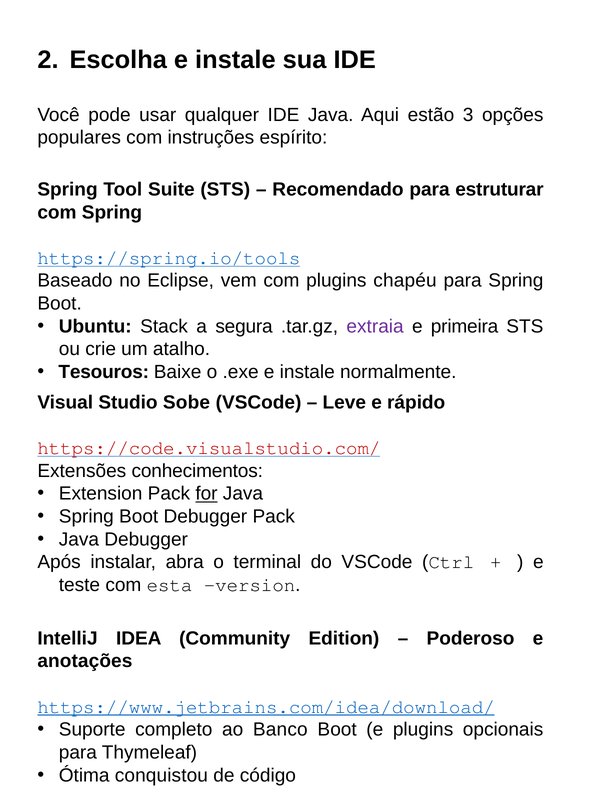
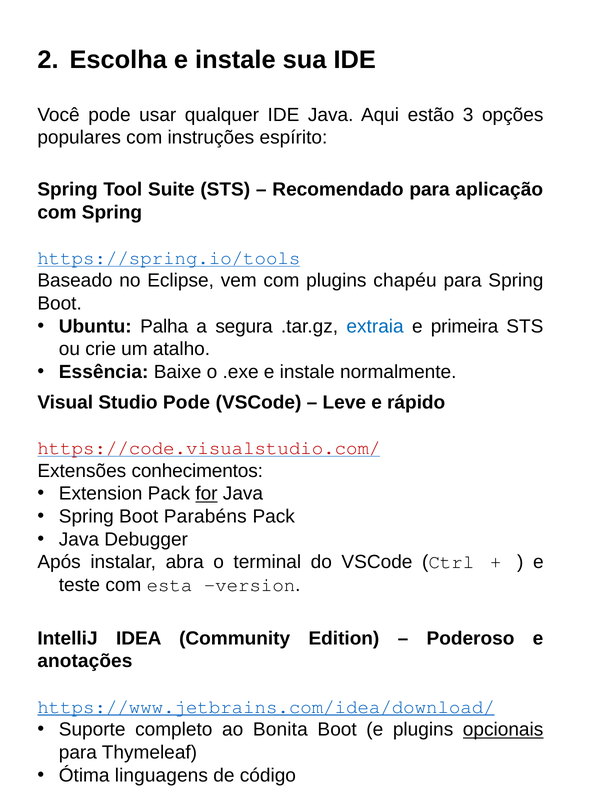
estruturar: estruturar -> aplicação (499, 190)
Stack: Stack -> Palha (164, 327)
extraia colour: purple -> blue (375, 327)
Tesouros: Tesouros -> Essência (104, 372)
Studio Sobe: Sobe -> Pode (187, 403)
Boot Debugger: Debugger -> Parabéns (205, 517)
Banco: Banco -> Bonita (280, 731)
opcionais underline: none -> present (503, 731)
conquistou: conquistou -> linguagens (161, 776)
